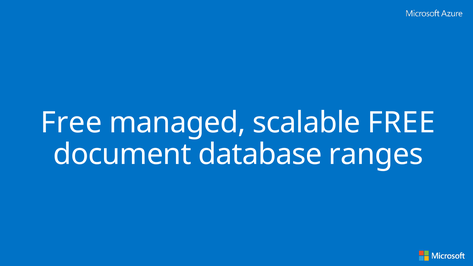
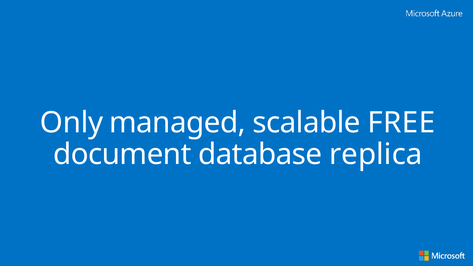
Free: Free -> Only (72, 123)
ranges: ranges -> replica (376, 155)
